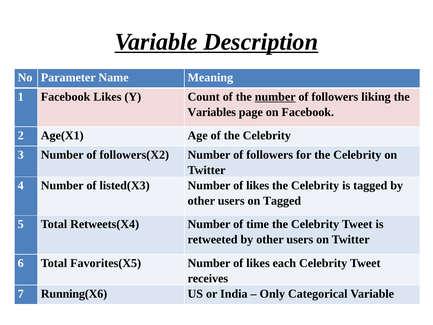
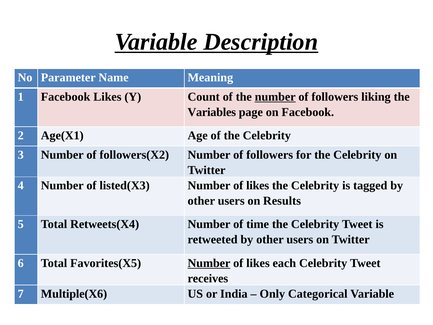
on Tagged: Tagged -> Results (282, 201)
Number underline: none -> present (209, 263)
Running(X6: Running(X6 -> Multiple(X6 (74, 294)
